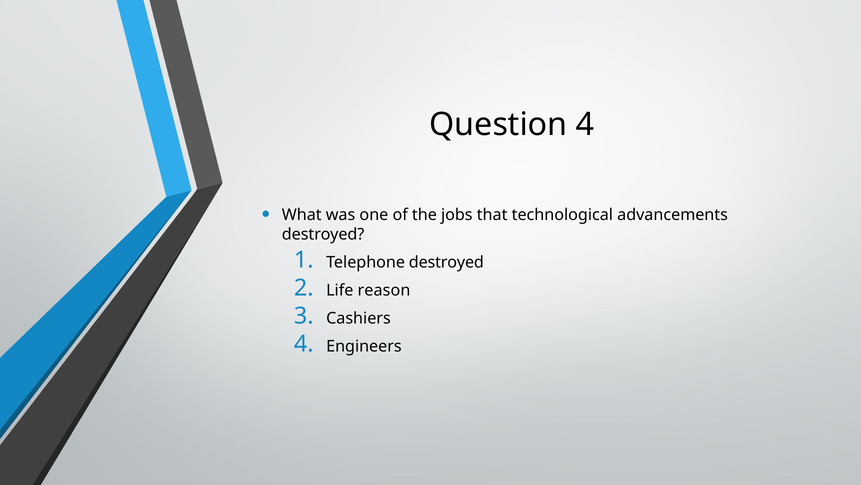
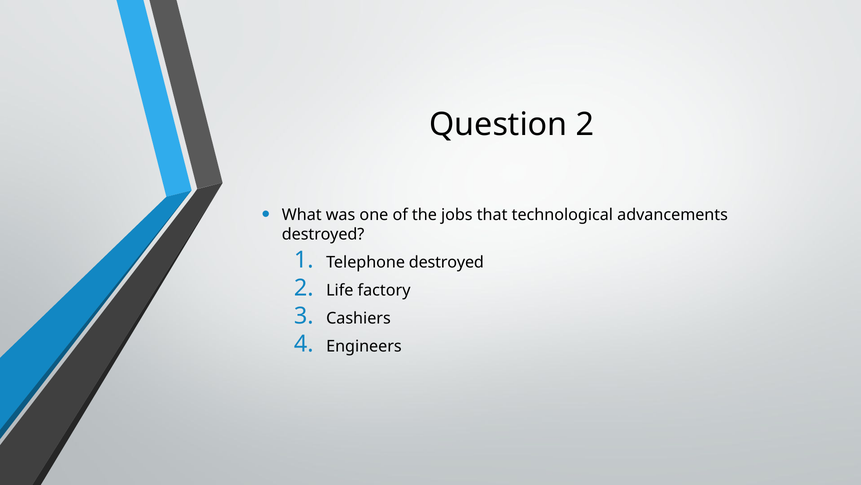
Question 4: 4 -> 2 (585, 124)
reason: reason -> factory (384, 290)
